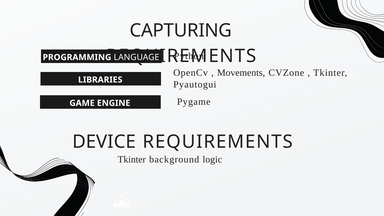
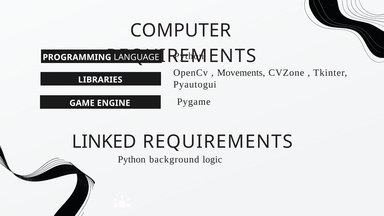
CAPTURING: CAPTURING -> COMPUTER (181, 31)
DEVICE: DEVICE -> LINKED (104, 142)
Tkinter: Tkinter -> Python (132, 159)
